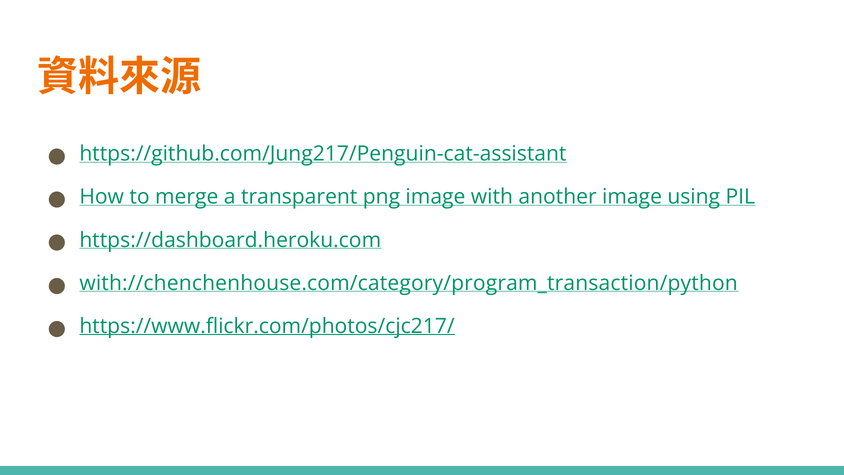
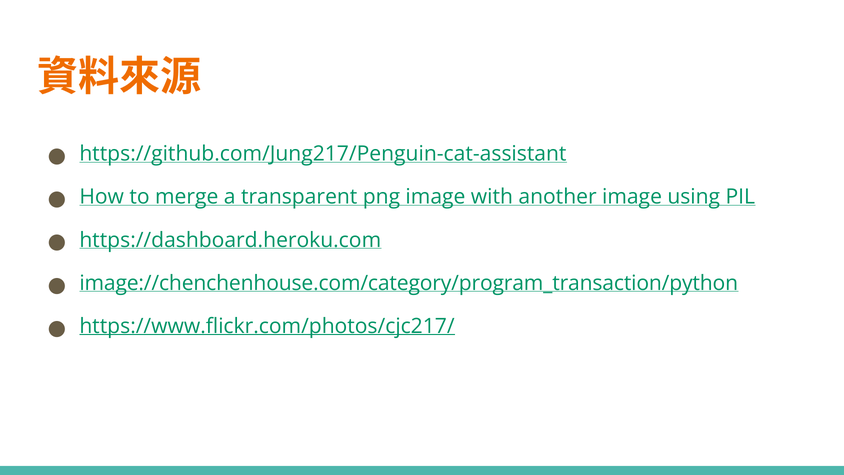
with://chenchenhouse.com/category/program_transaction/python: with://chenchenhouse.com/category/program_transaction/python -> image://chenchenhouse.com/category/program_transaction/python (409, 283)
